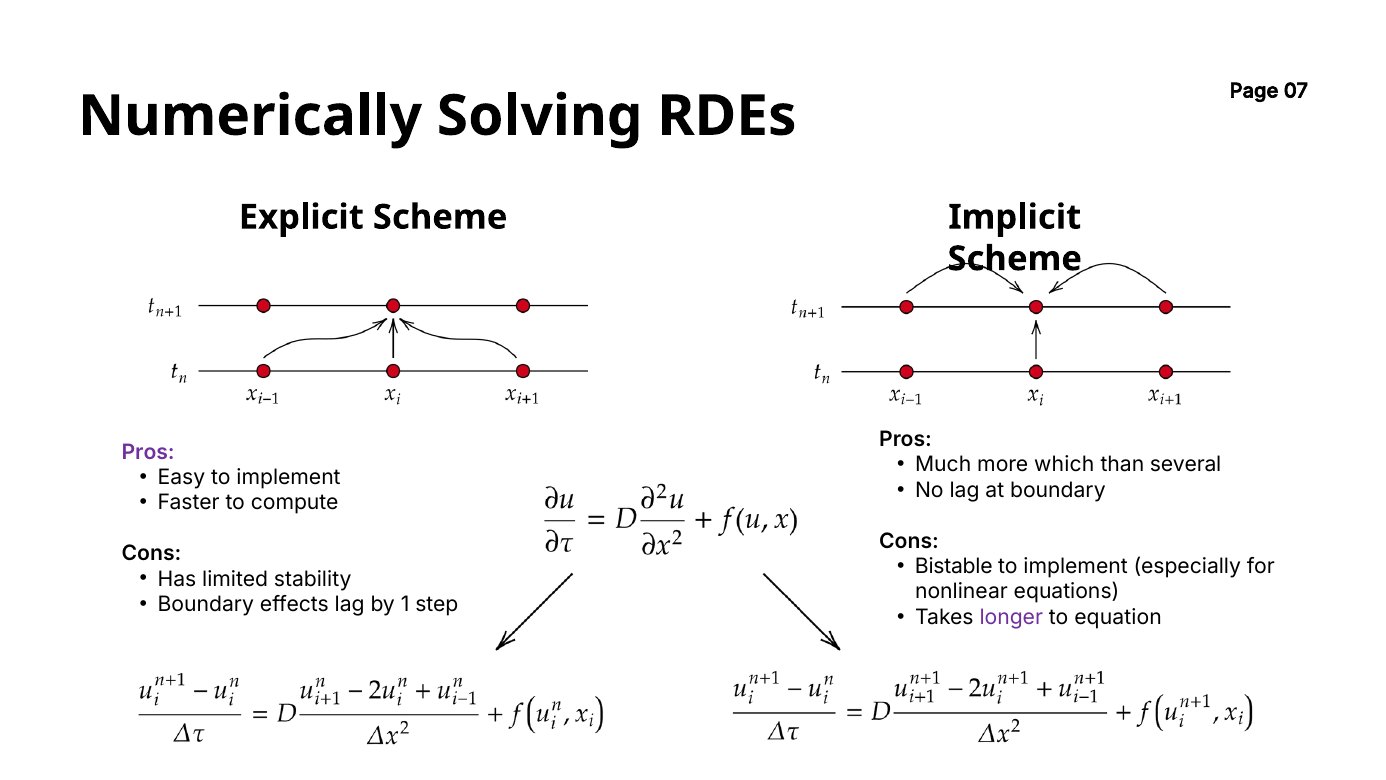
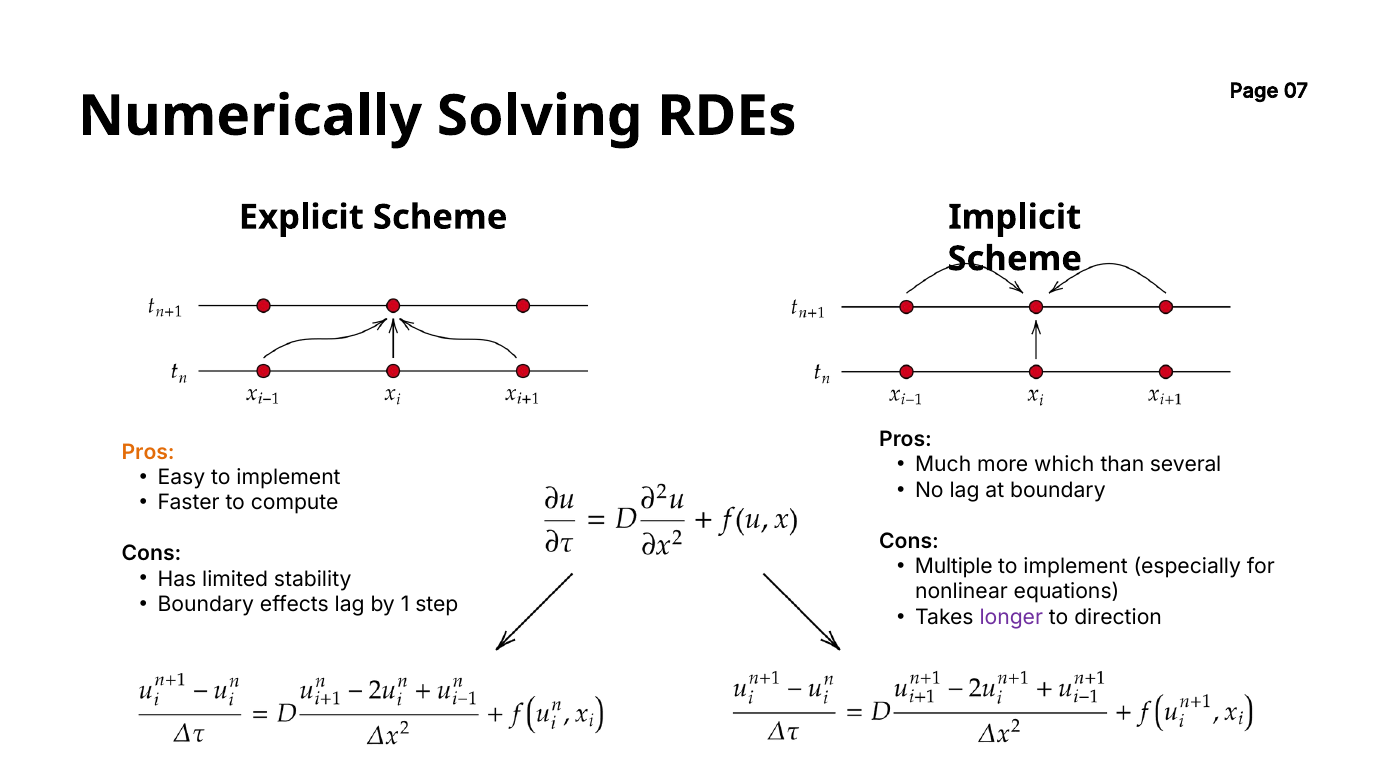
Pros colour: purple -> orange (148, 452)
Bistable: Bistable -> Multiple (954, 566)
equation: equation -> direction (1118, 617)
